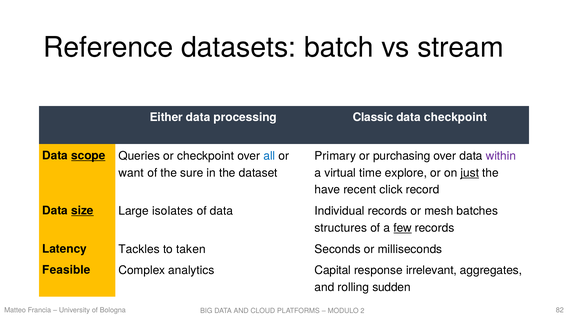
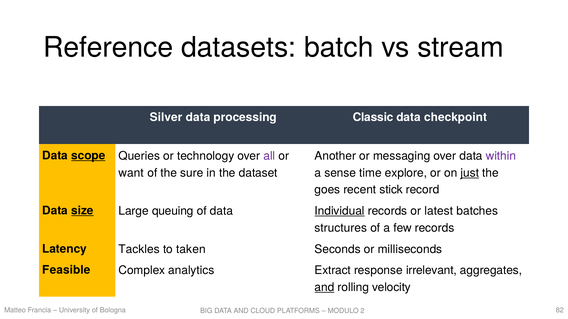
Either: Either -> Silver (166, 118)
or checkpoint: checkpoint -> technology (206, 156)
all colour: blue -> purple (269, 156)
Primary: Primary -> Another (335, 156)
purchasing: purchasing -> messaging (402, 156)
virtual: virtual -> sense (340, 173)
have: have -> goes (327, 190)
click: click -> stick (391, 190)
isolates: isolates -> queuing (173, 211)
Individual underline: none -> present (340, 211)
mesh: mesh -> latest (439, 211)
few underline: present -> none (403, 228)
Capital: Capital -> Extract (333, 271)
and underline: none -> present (324, 288)
sudden: sudden -> velocity (391, 288)
